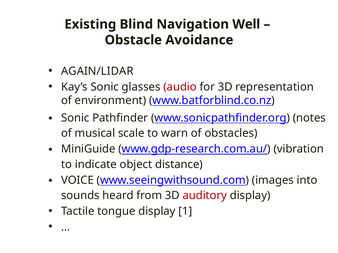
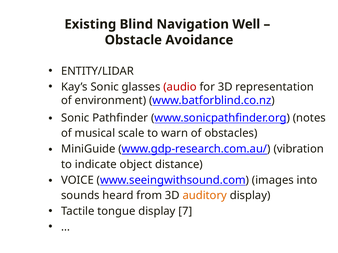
AGAIN/LIDAR: AGAIN/LIDAR -> ENTITY/LIDAR (97, 71)
auditory colour: red -> orange (205, 196)
1: 1 -> 7 (185, 212)
